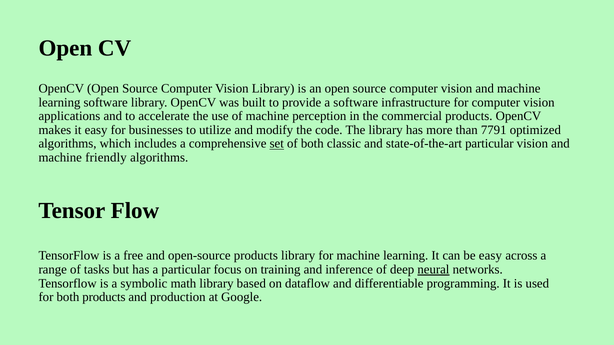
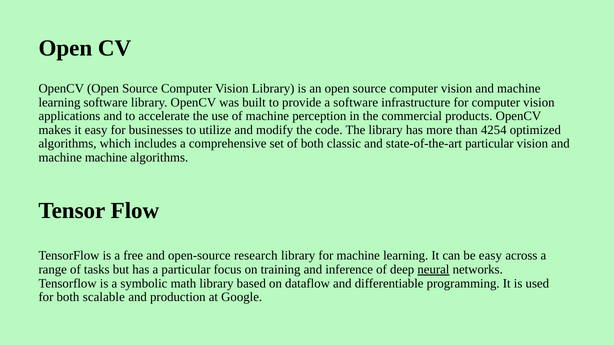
7791: 7791 -> 4254 (494, 130)
set underline: present -> none (277, 144)
machine friendly: friendly -> machine (106, 158)
open-source products: products -> research (256, 256)
both products: products -> scalable (104, 297)
